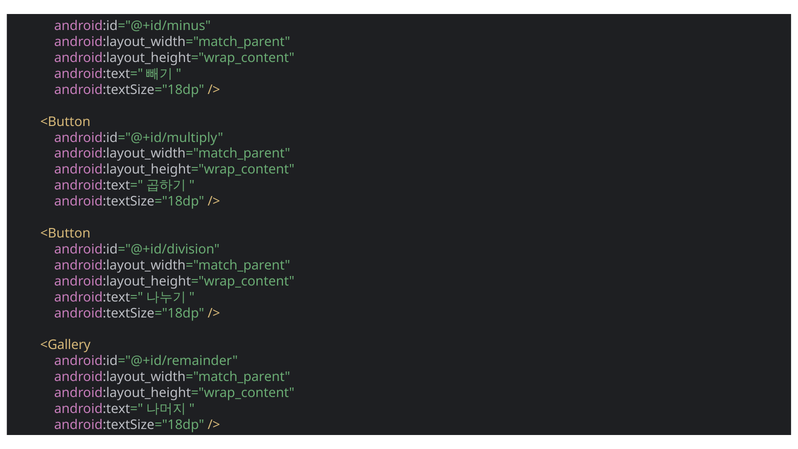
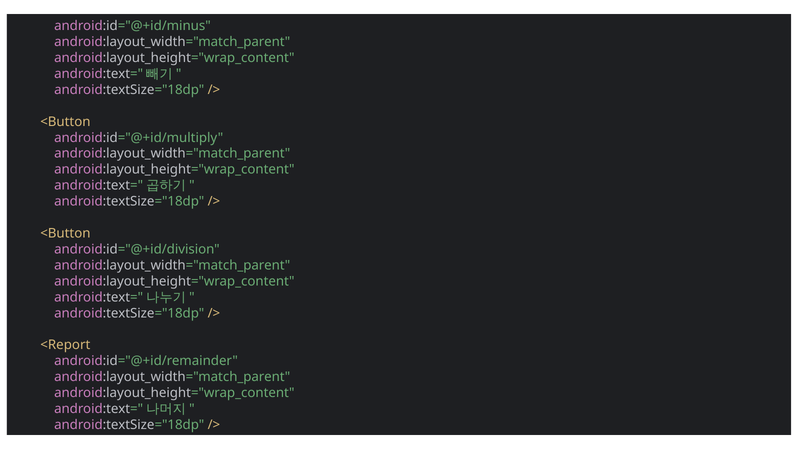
<Gallery: <Gallery -> <Report (65, 345)
